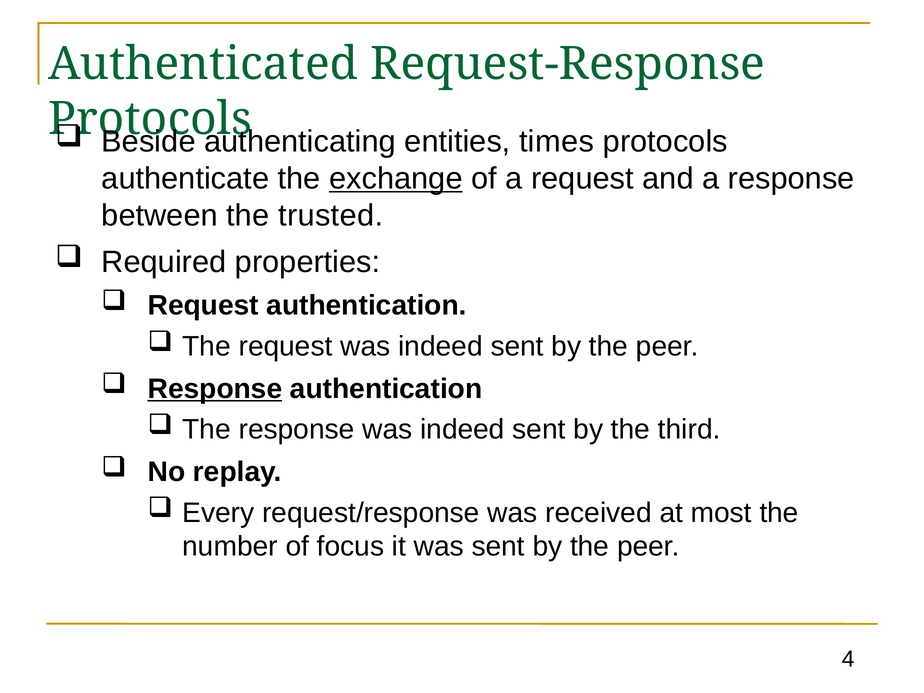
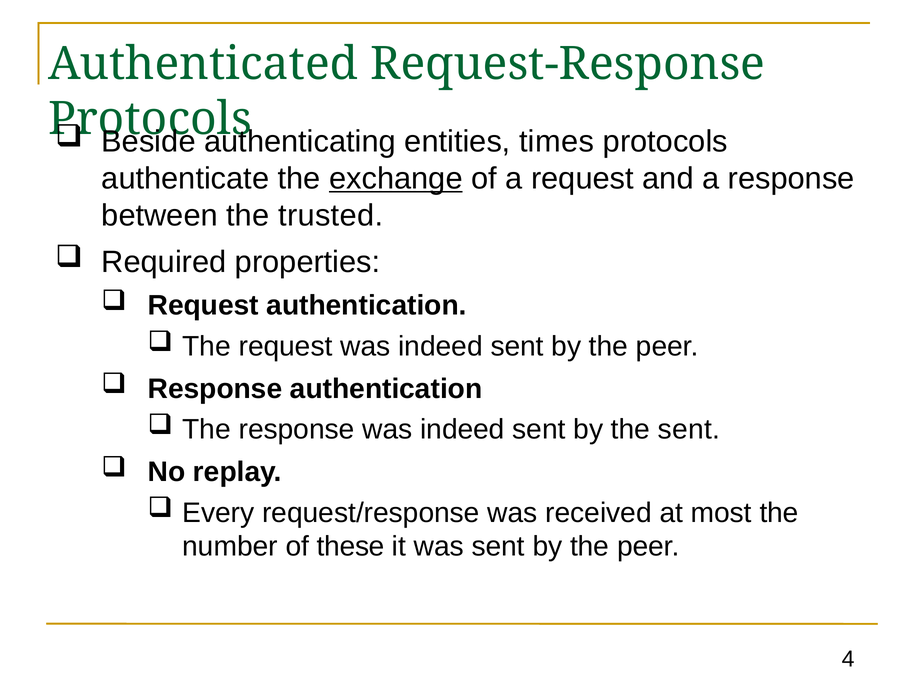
Response underline: present -> none (215, 389)
the third: third -> sent (689, 430)
focus: focus -> these (351, 547)
